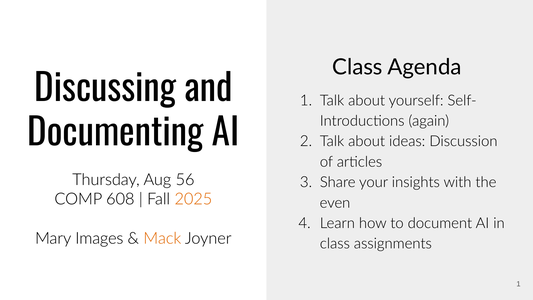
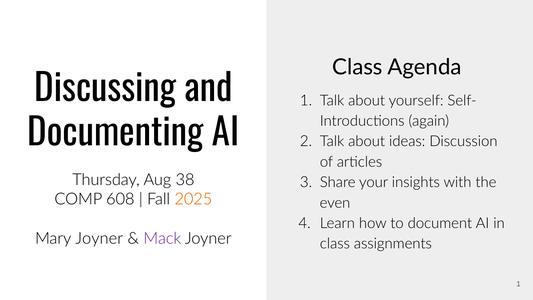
56: 56 -> 38 (185, 180)
Mary Images: Images -> Joyner (99, 238)
Mack colour: orange -> purple (162, 238)
